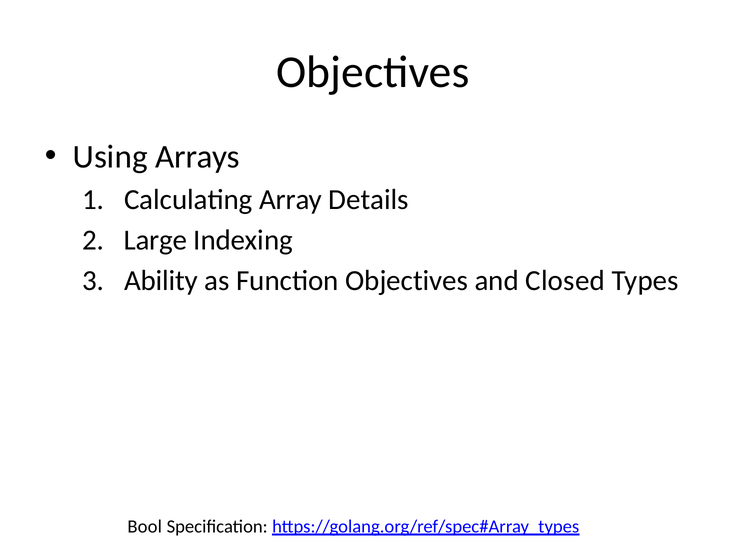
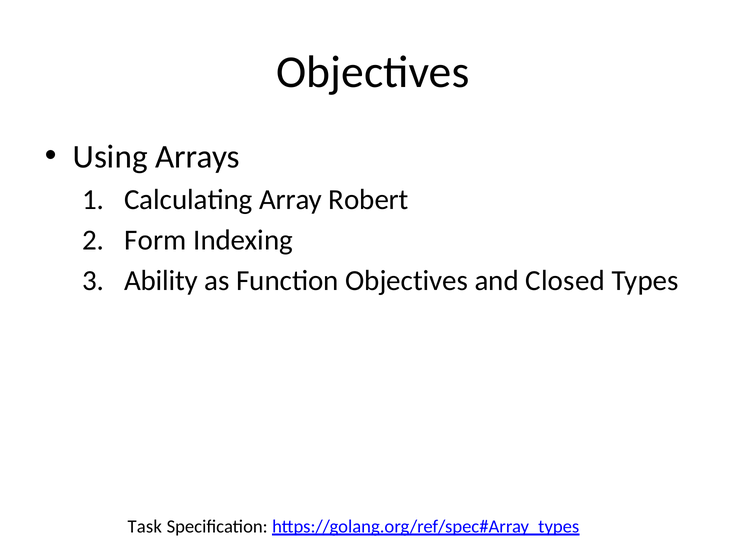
Details: Details -> Robert (369, 199)
Large: Large -> Form (155, 240)
Bool: Bool -> Task (145, 526)
